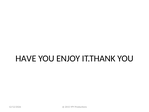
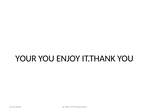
HAVE: HAVE -> YOUR (26, 58)
